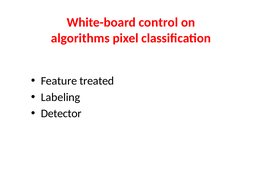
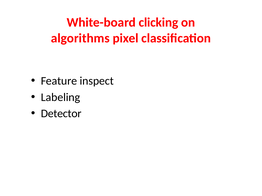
control: control -> clicking (158, 23)
treated: treated -> inspect (97, 81)
